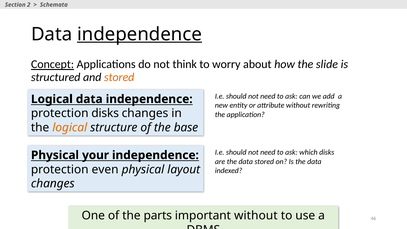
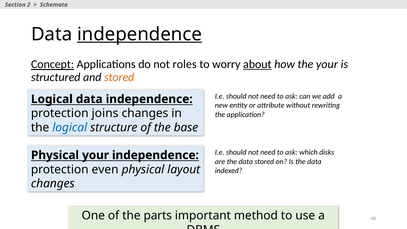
think: think -> roles (185, 64)
about underline: none -> present (257, 64)
the slide: slide -> your (327, 64)
protection disks: disks -> joins (105, 113)
logical colour: orange -> blue (70, 128)
important without: without -> method (256, 216)
